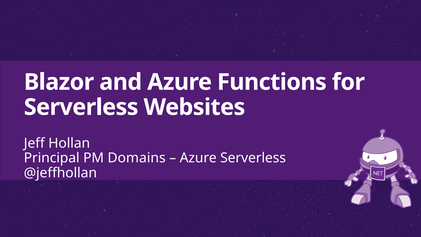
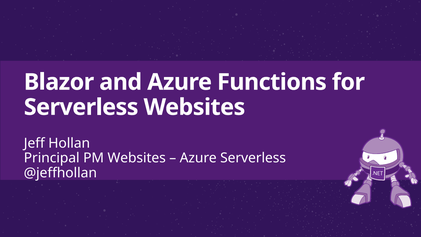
PM Domains: Domains -> Websites (137, 158)
